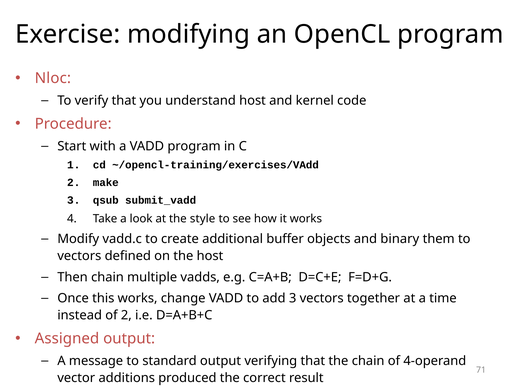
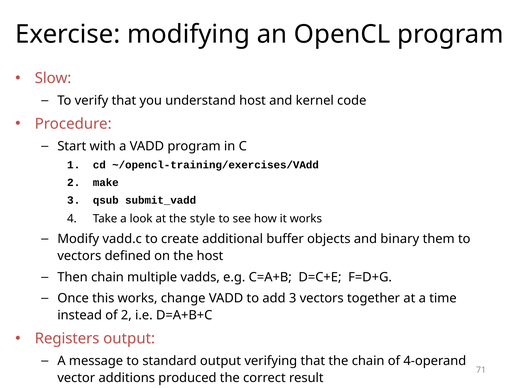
Nloc: Nloc -> Slow (53, 78)
Assigned: Assigned -> Registers (67, 338)
